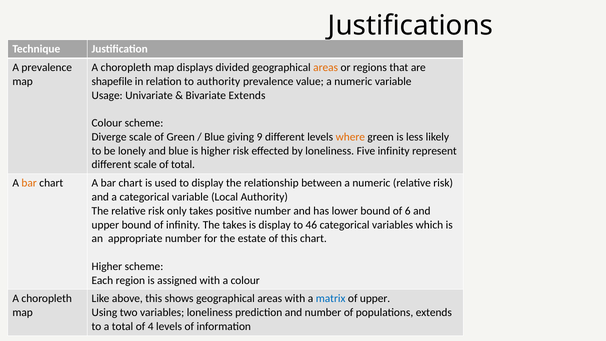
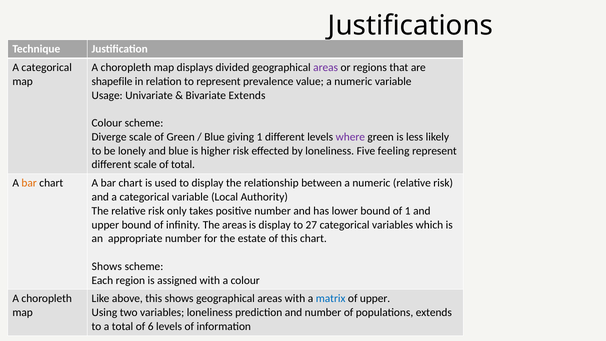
prevalence: prevalence -> categorical (47, 68)
areas colour: orange -> purple (326, 68)
to authority: authority -> represent (219, 81)
giving 9: 9 -> 1 (260, 137)
where colour: orange -> purple (350, 137)
Five infinity: infinity -> feeling (394, 151)
of 6: 6 -> 1 (408, 211)
The takes: takes -> areas (234, 225)
46: 46 -> 27 (311, 225)
Higher: Higher -> Shows (107, 266)
4: 4 -> 6 (151, 326)
